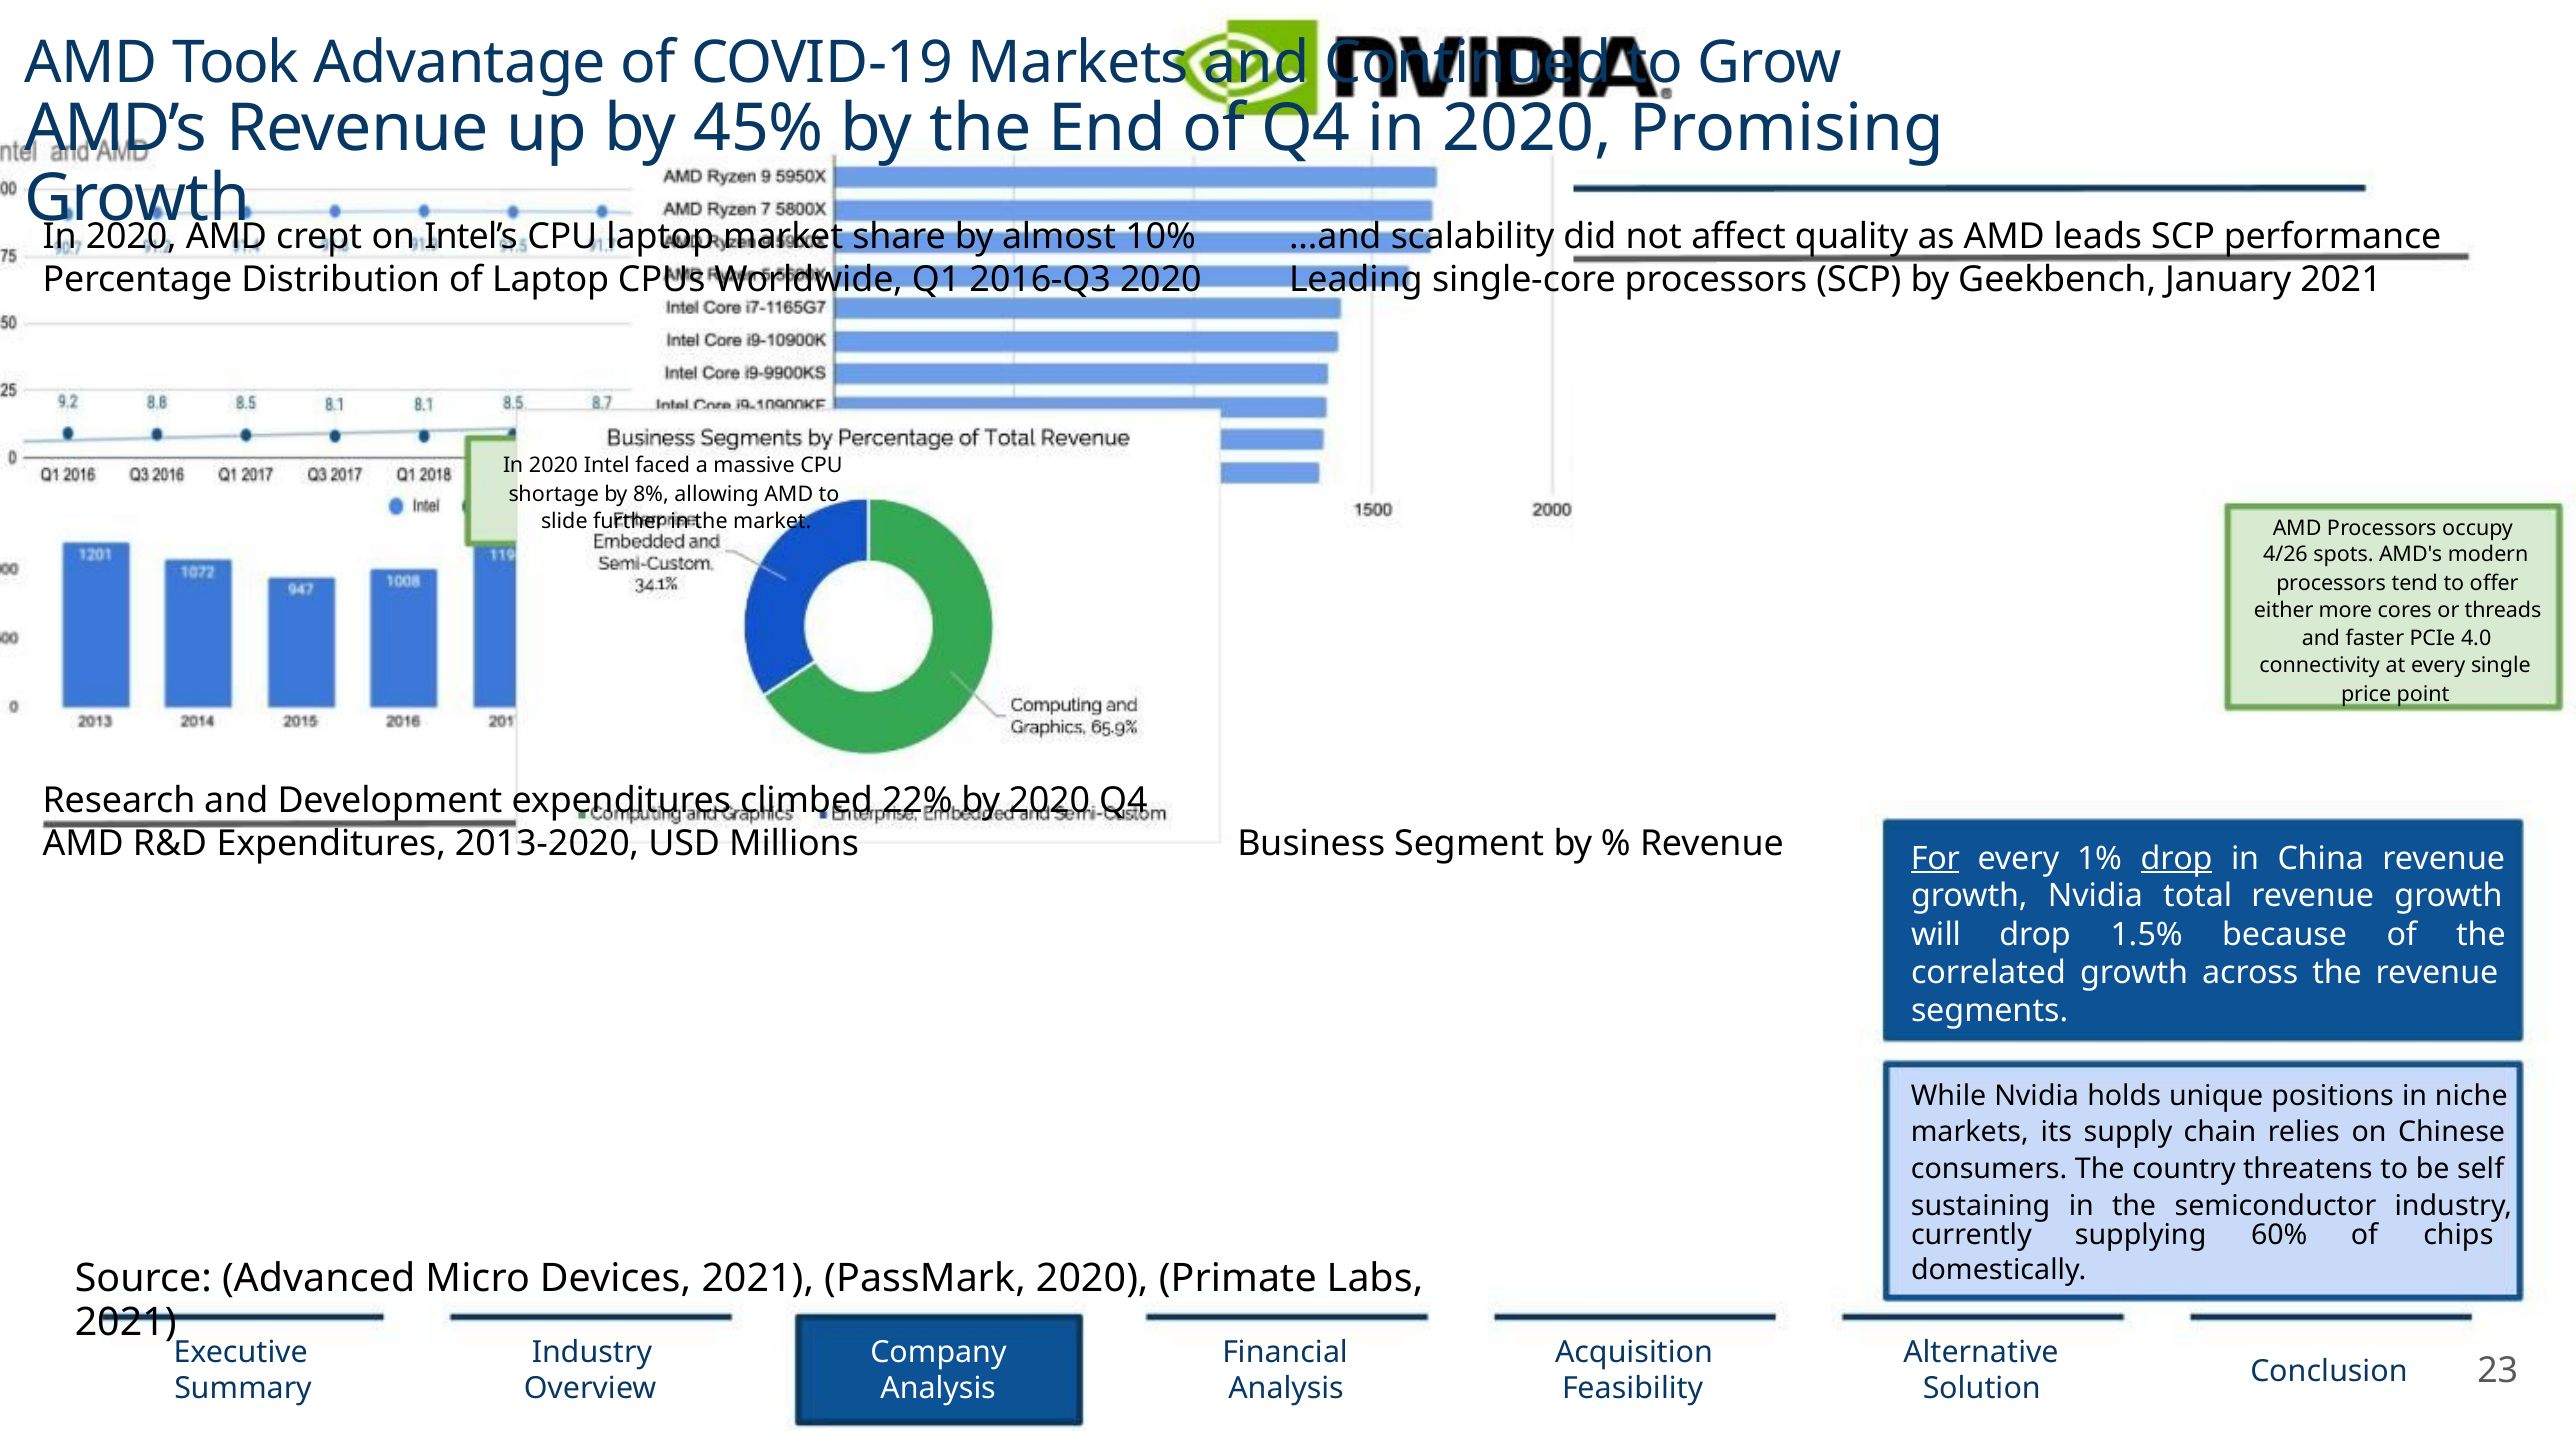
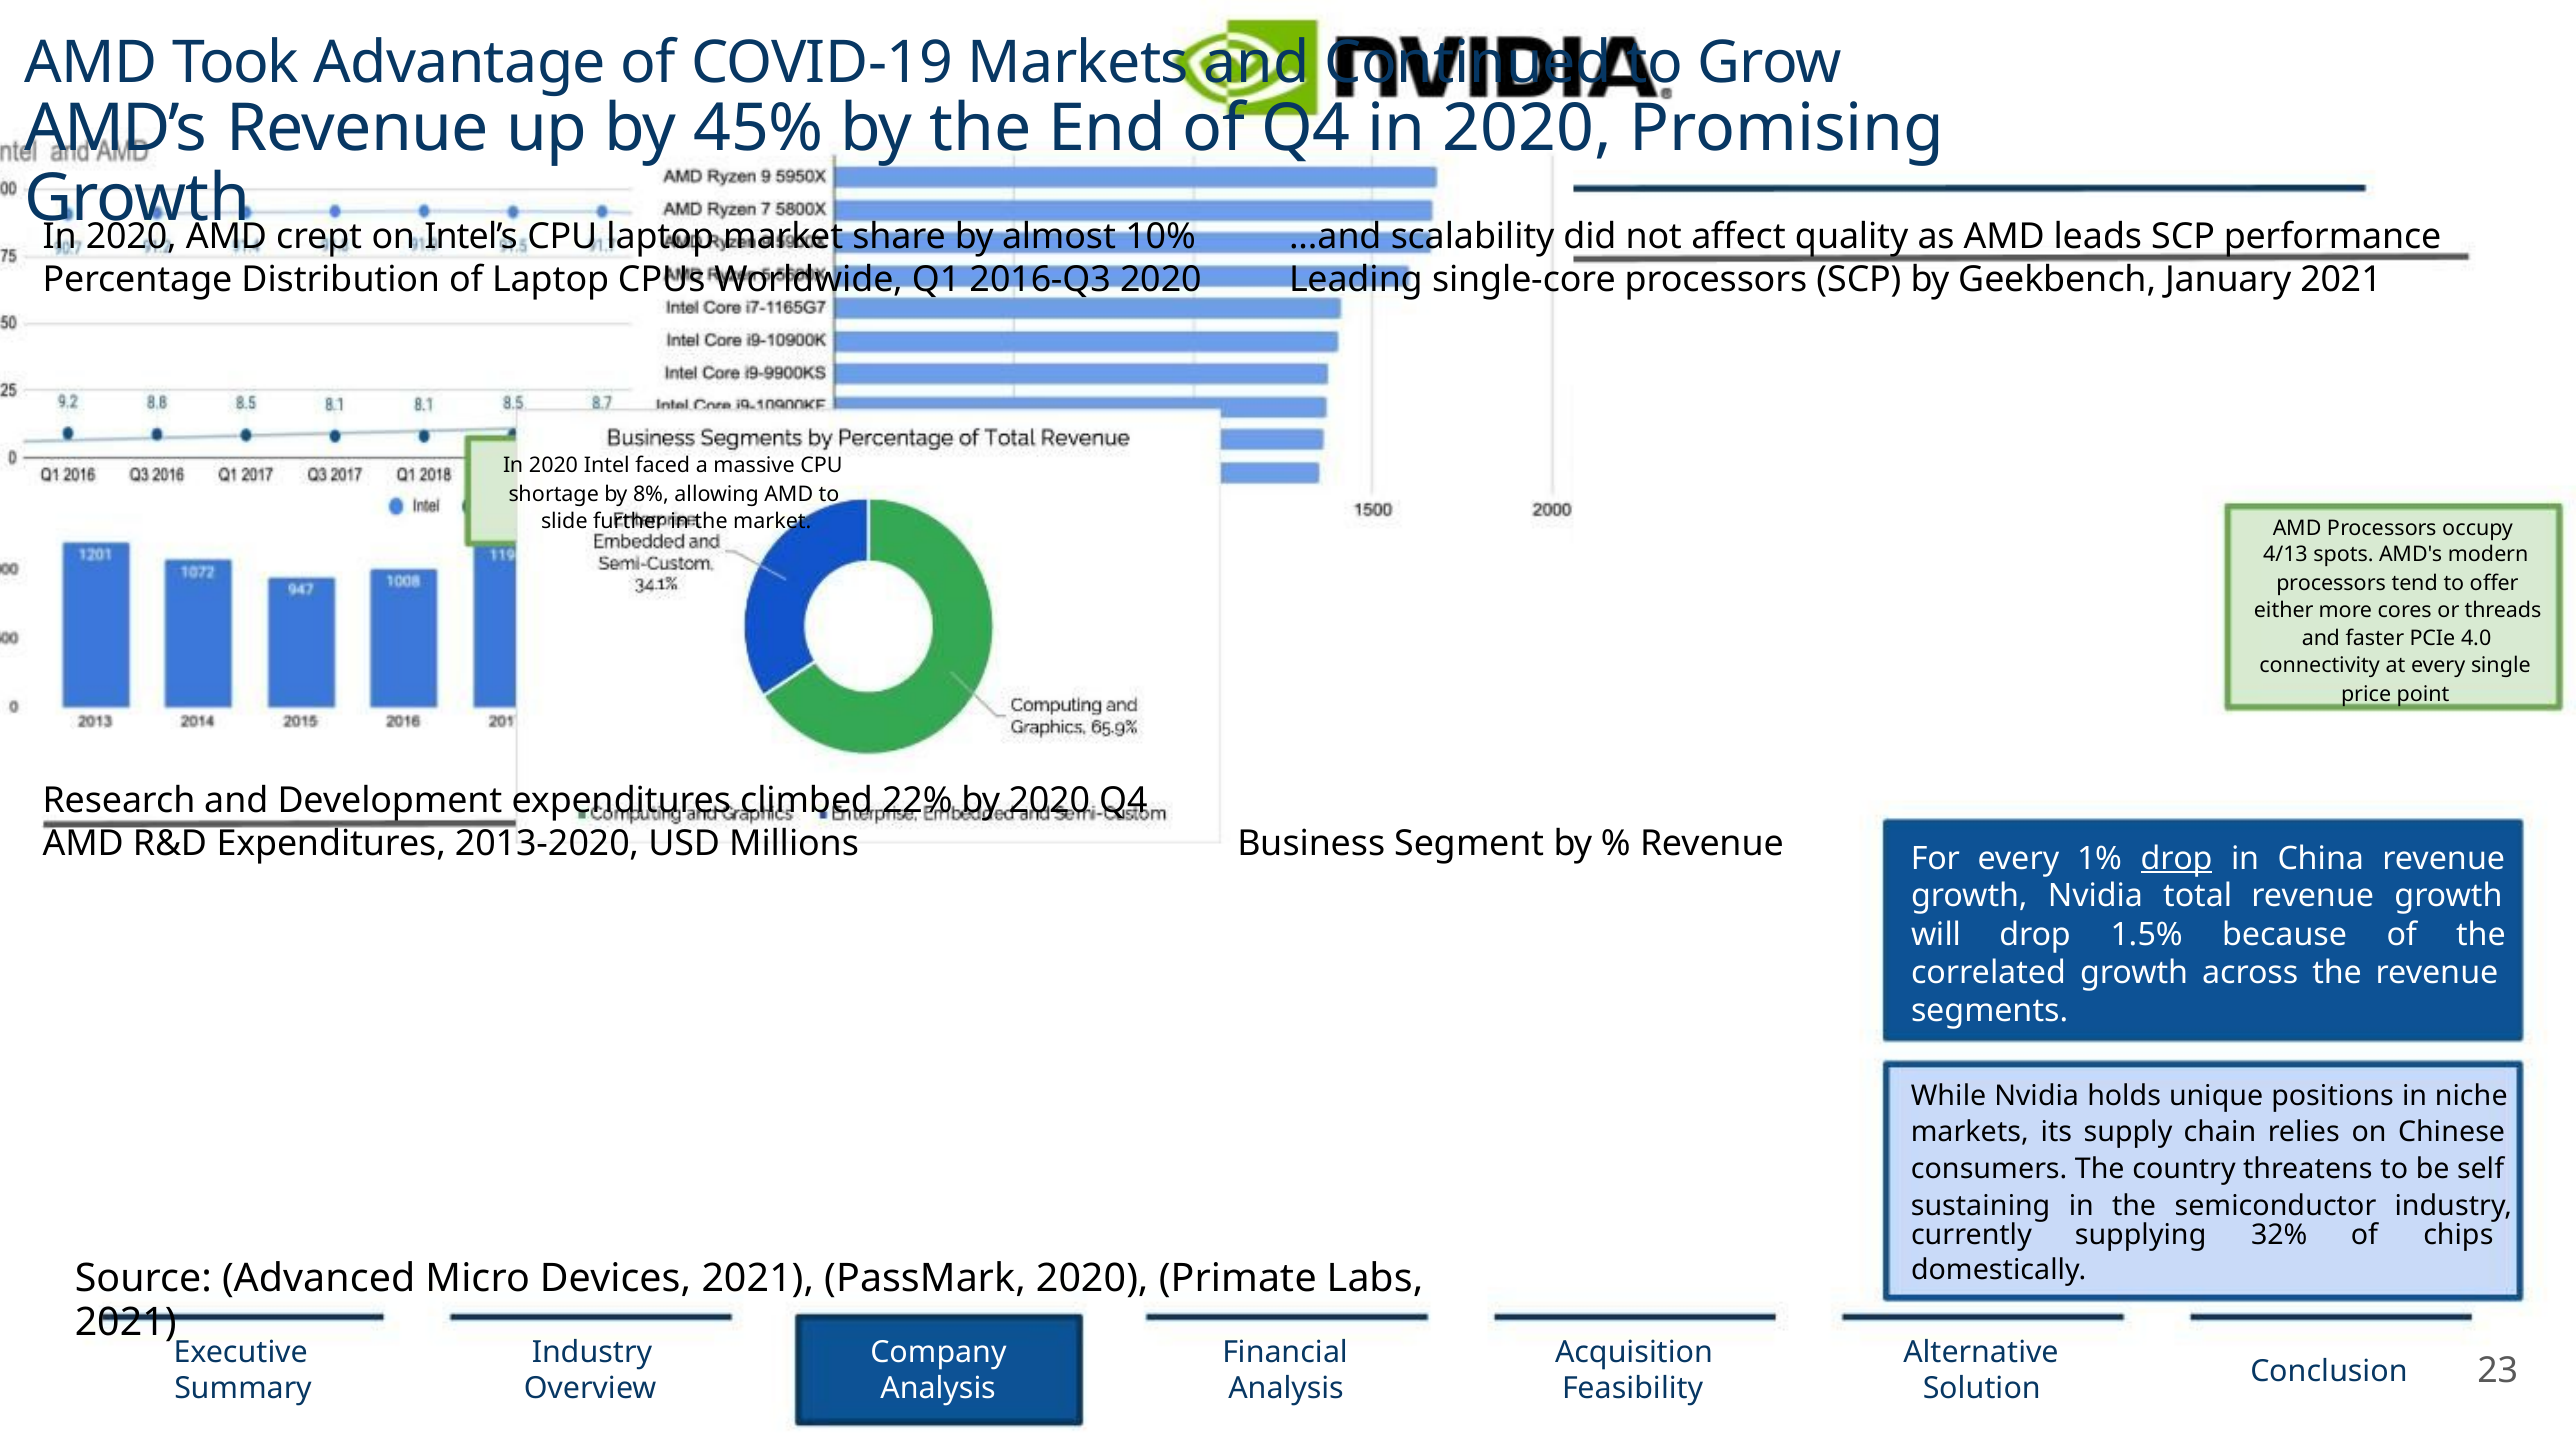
4/26: 4/26 -> 4/13 (2285, 555)
For underline: present -> none (1935, 859)
60%: 60% -> 32% (2279, 1235)
